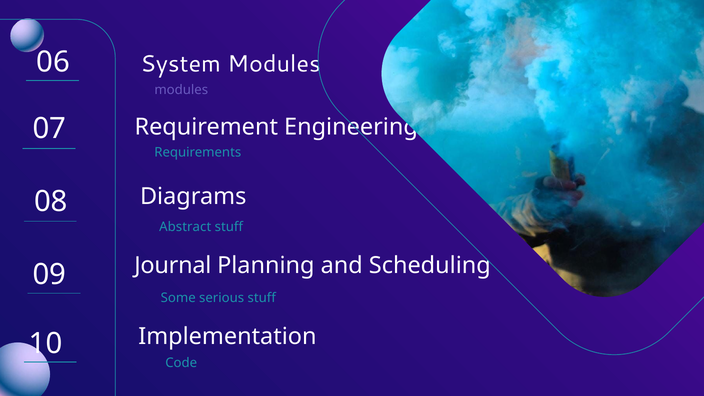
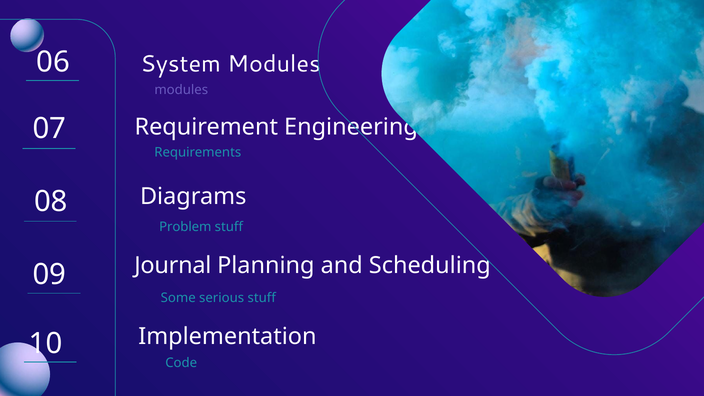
Abstract: Abstract -> Problem (185, 227)
